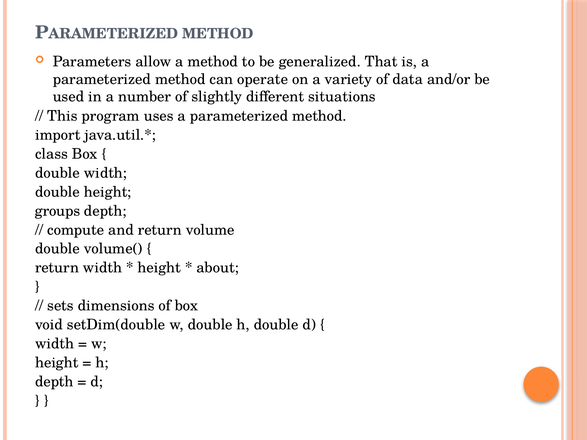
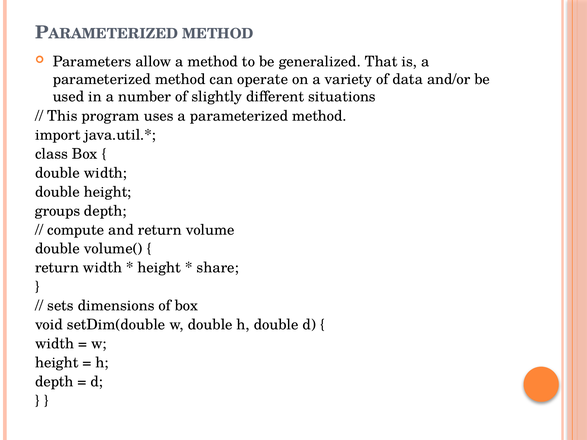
about: about -> share (218, 268)
